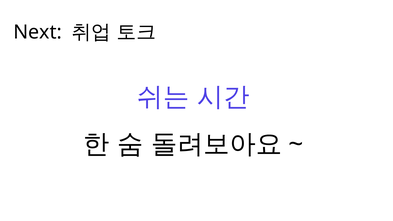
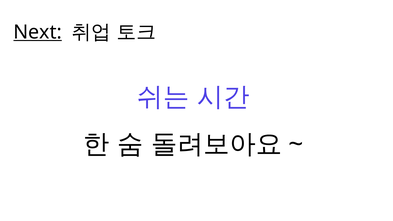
Next underline: none -> present (38, 32)
